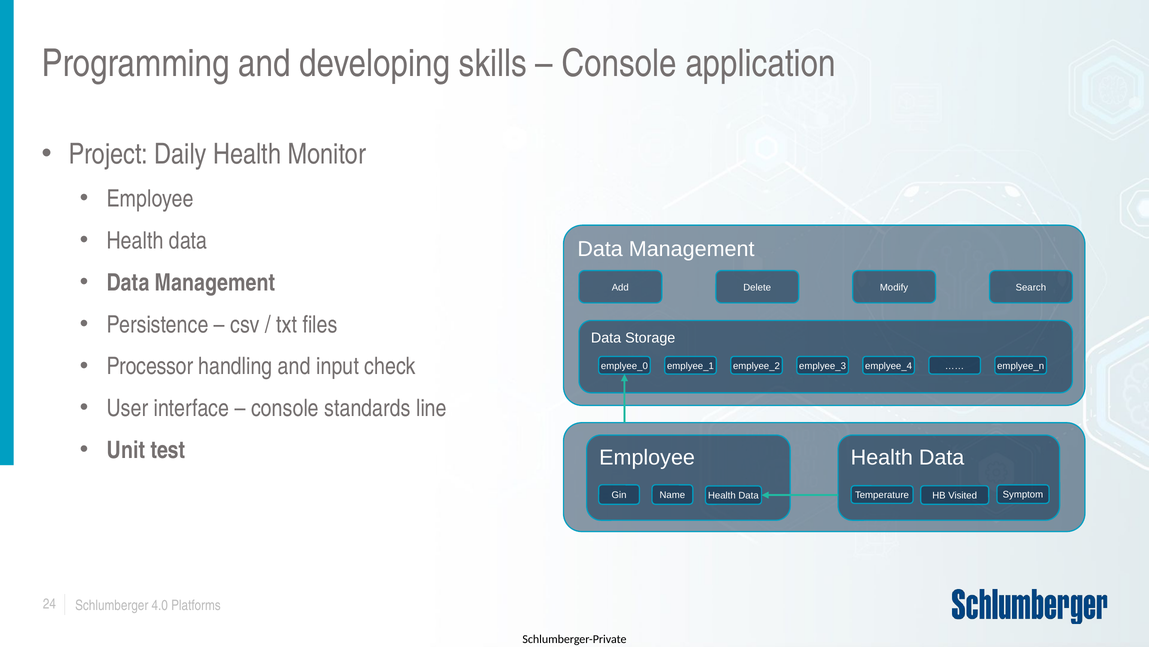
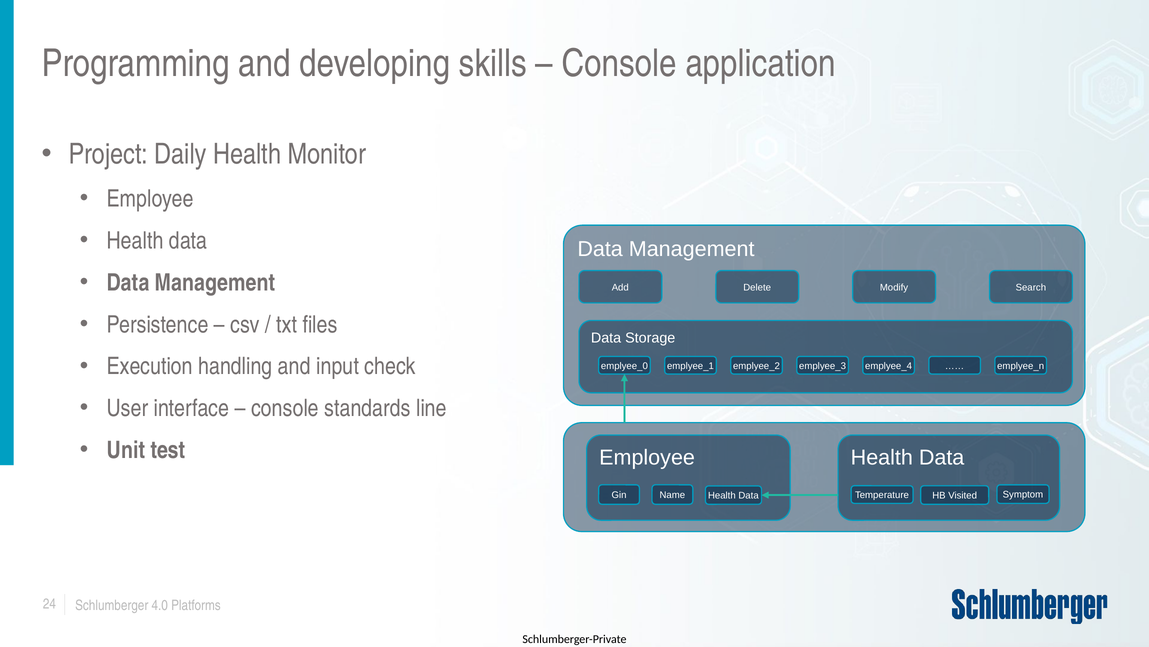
Processor: Processor -> Execution (150, 366)
